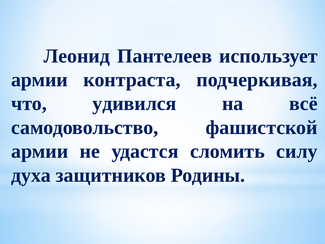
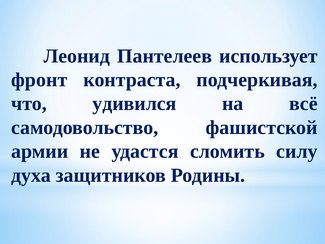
армии: армии -> фронт (39, 80)
